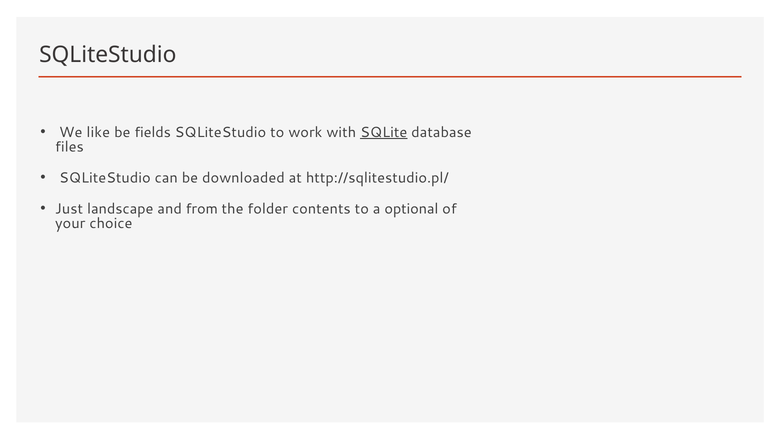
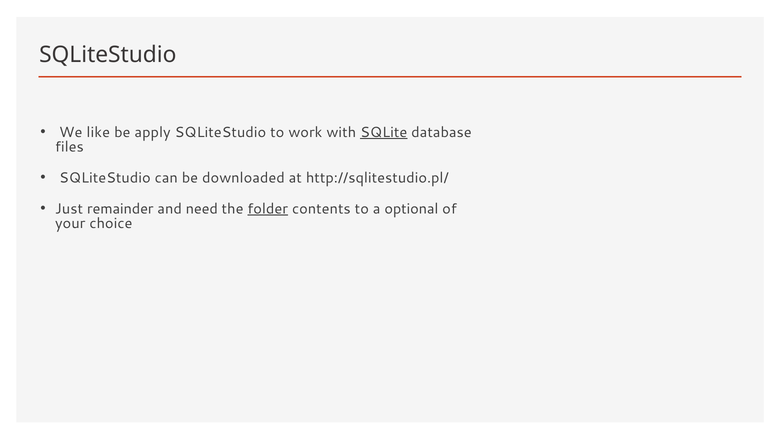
fields: fields -> apply (153, 132)
landscape: landscape -> remainder (120, 209)
from: from -> need (202, 209)
folder underline: none -> present (268, 209)
